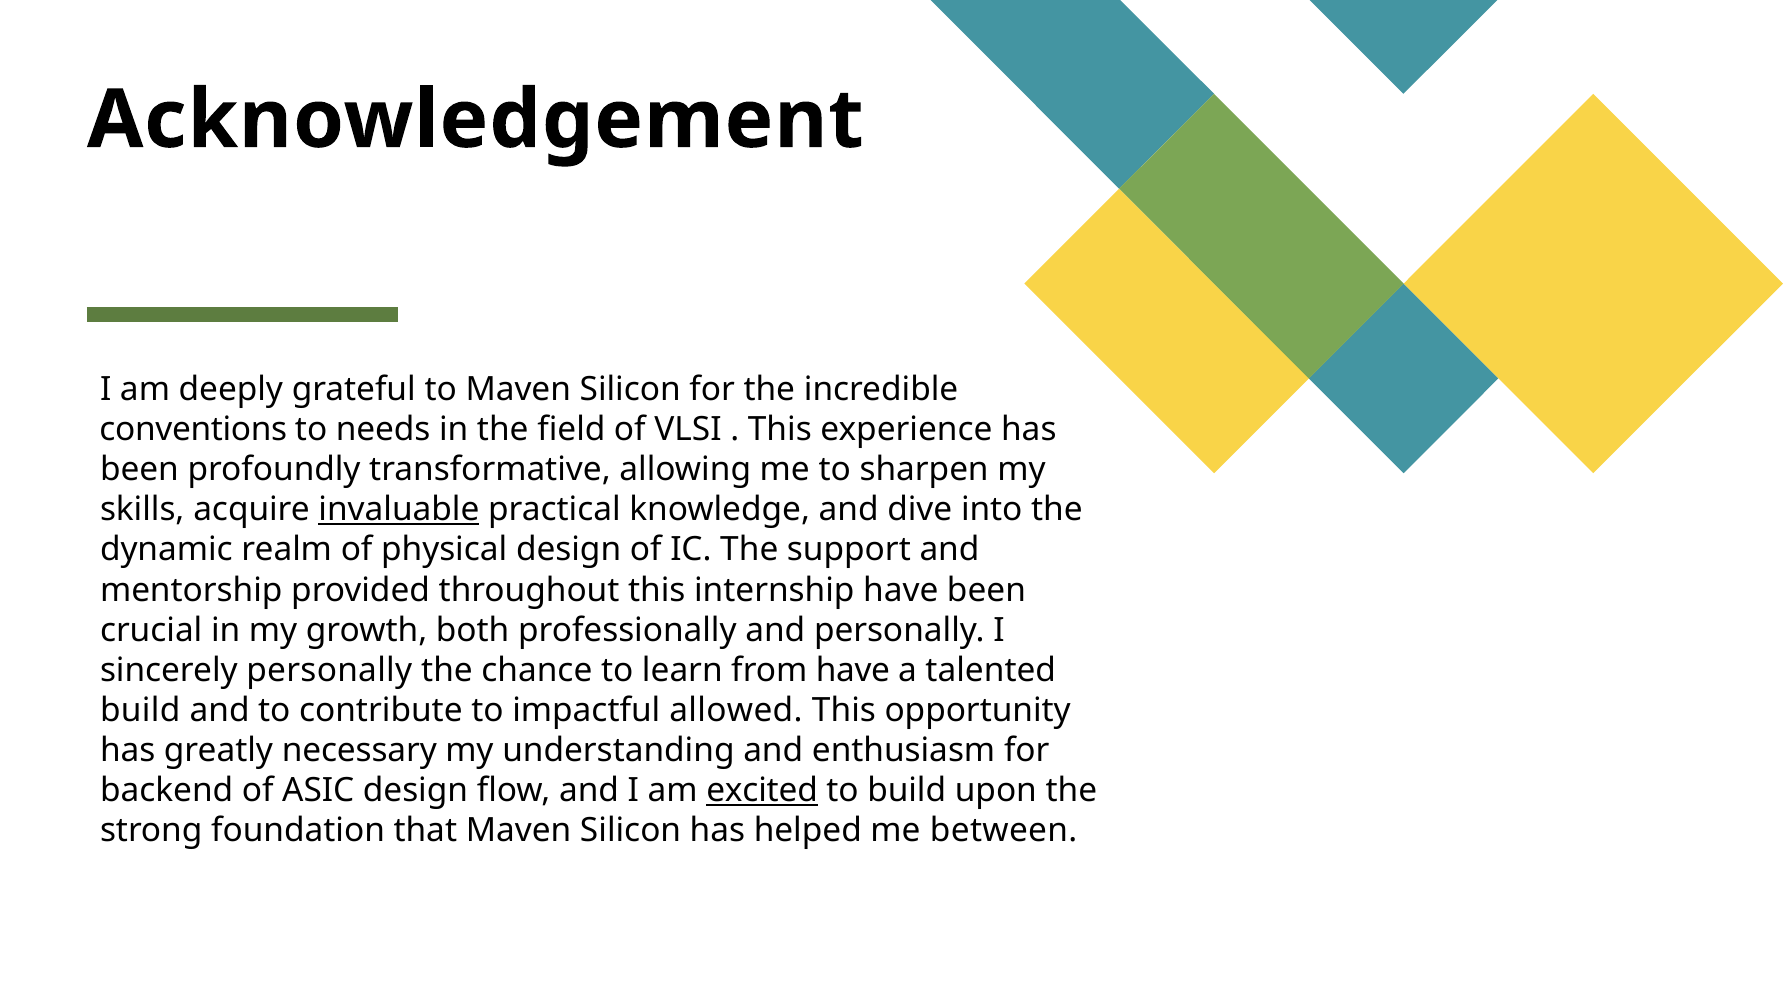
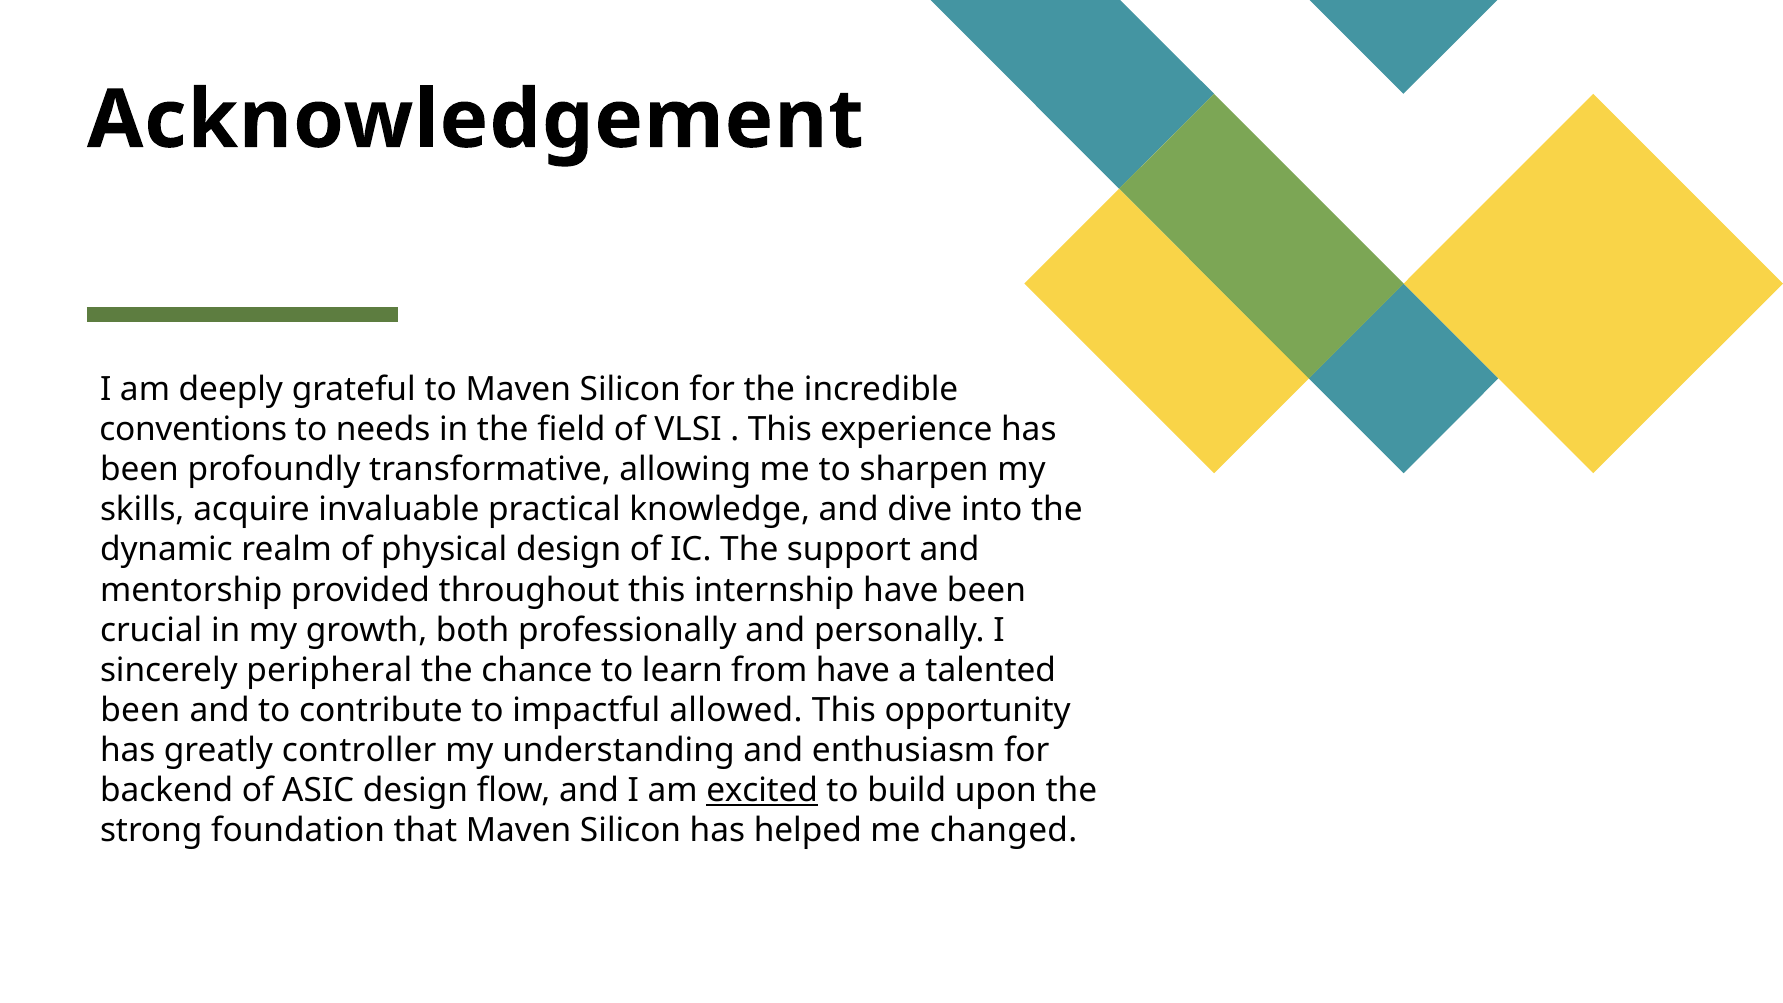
invaluable underline: present -> none (399, 510)
sincerely personally: personally -> peripheral (329, 670)
build: build -> been (140, 710)
necessary: necessary -> controller (359, 750)
between: between -> changed (1004, 831)
